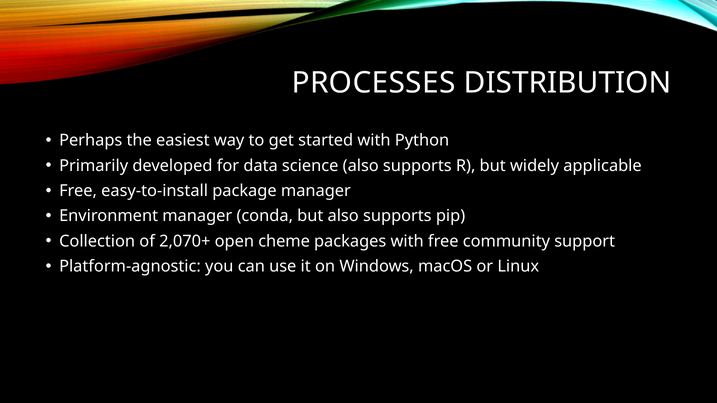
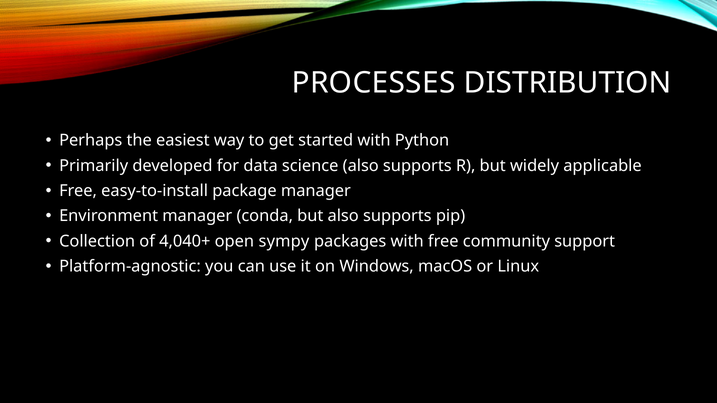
2,070+: 2,070+ -> 4,040+ (185, 241)
cheme: cheme -> sympy (284, 241)
